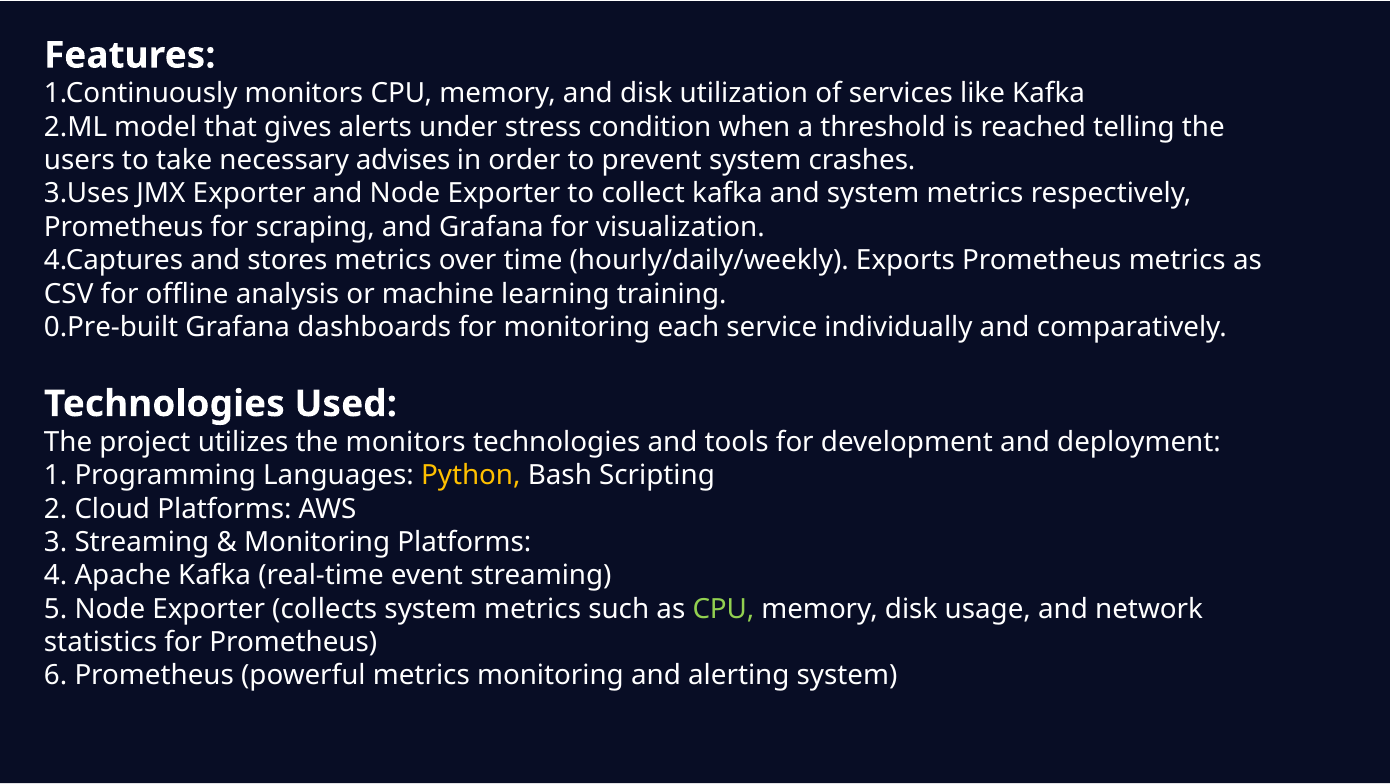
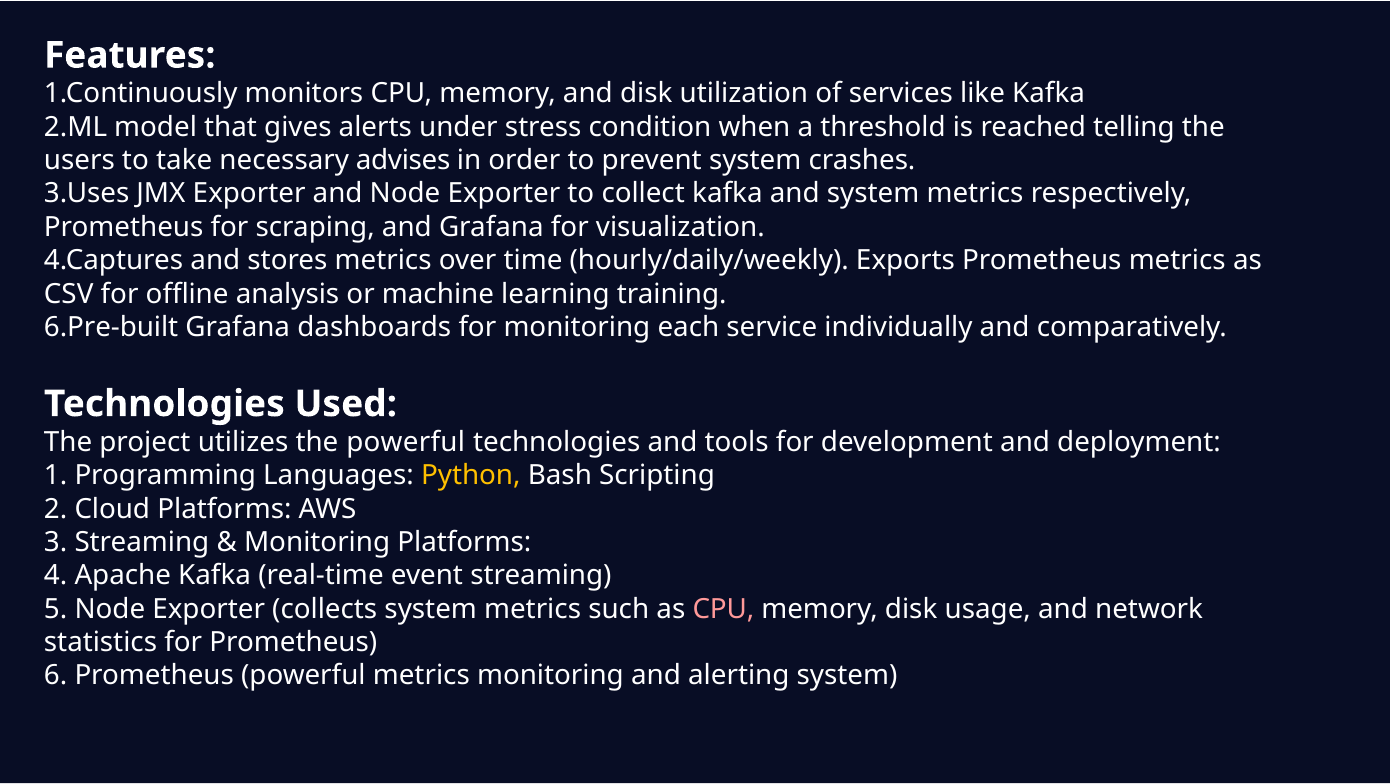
0.Pre-built: 0.Pre-built -> 6.Pre-built (111, 327)
the monitors: monitors -> powerful (406, 442)
CPU colour: light green -> pink (723, 609)
